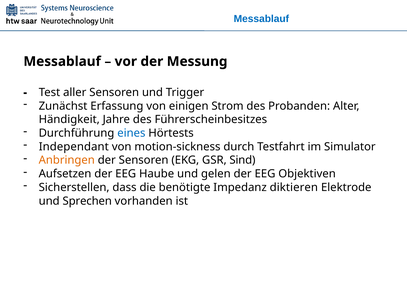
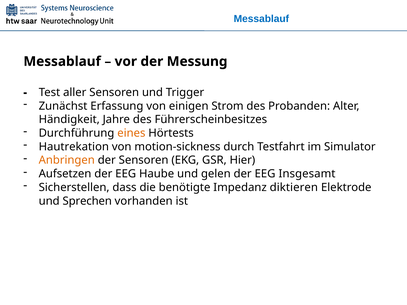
eines colour: blue -> orange (131, 133)
Independant: Independant -> Hautrekation (74, 147)
Sind: Sind -> Hier (242, 160)
Objektiven: Objektiven -> Insgesamt (307, 174)
